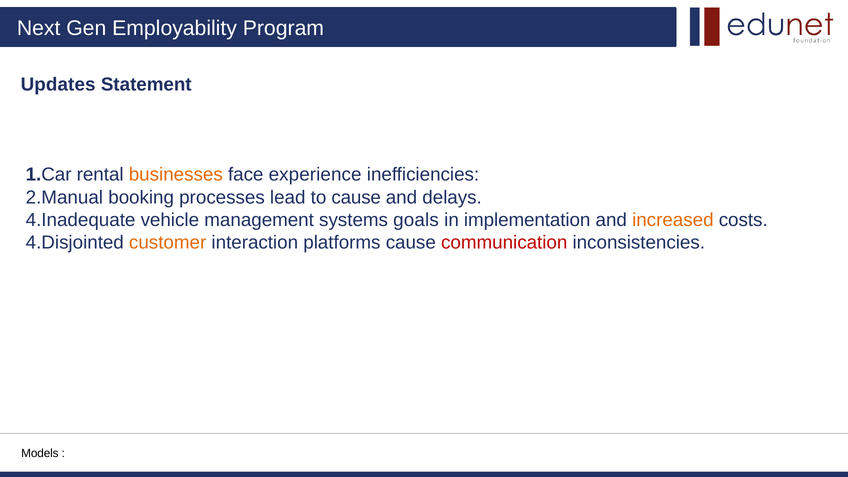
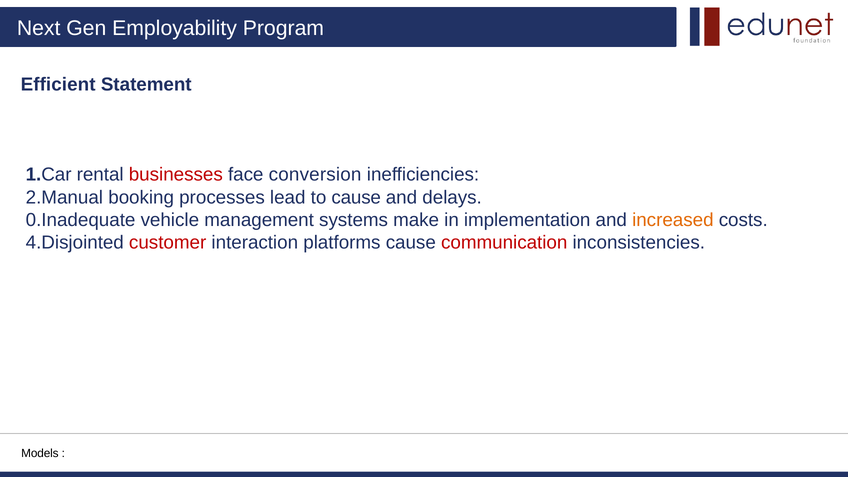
Updates: Updates -> Efficient (58, 84)
businesses colour: orange -> red (176, 175)
experience: experience -> conversion (315, 175)
4.Inadequate: 4.Inadequate -> 0.Inadequate (81, 220)
goals: goals -> make (416, 220)
customer colour: orange -> red (168, 243)
